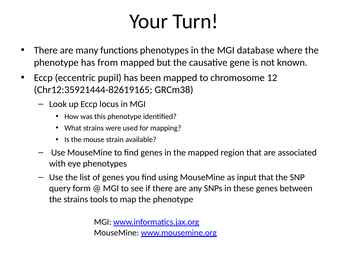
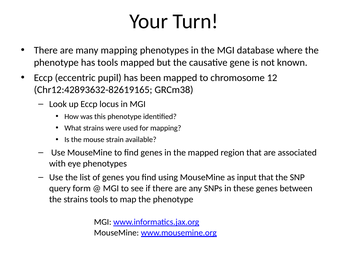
many functions: functions -> mapping (119, 50)
has from: from -> tools (108, 62)
Chr12:35921444-82619165: Chr12:35921444-82619165 -> Chr12:42893632-82619165 (93, 90)
